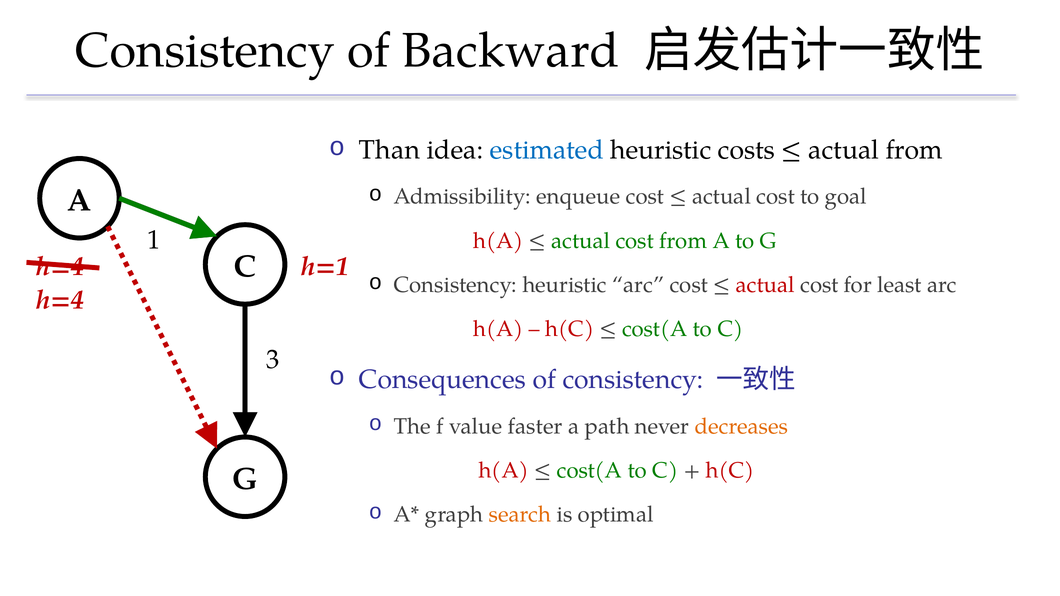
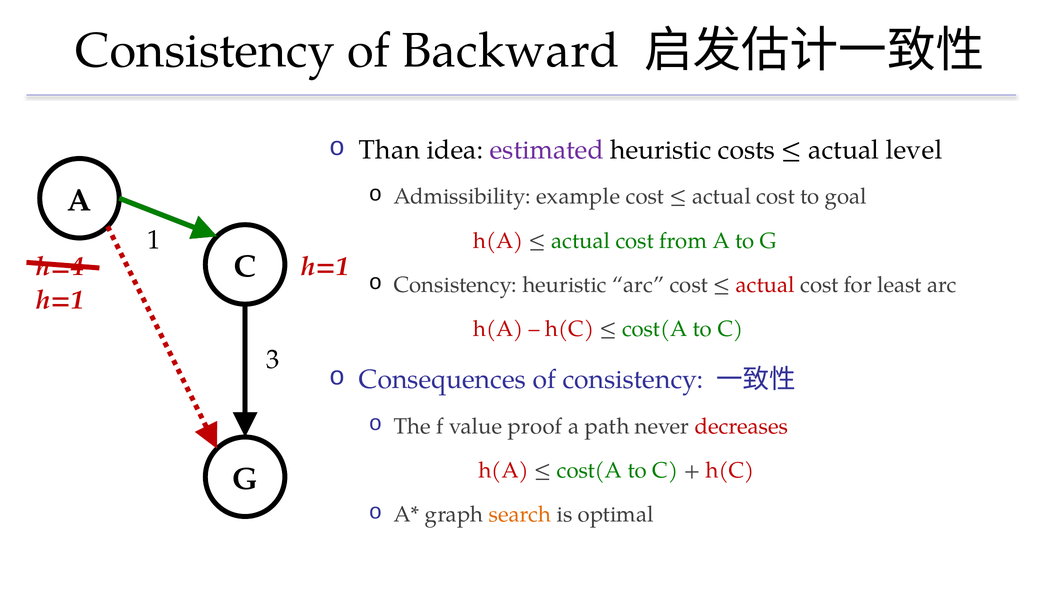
estimated colour: blue -> purple (547, 150)
actual from: from -> level (914, 150)
enqueue: enqueue -> example (578, 197)
h=4: h=4 -> h=1 (60, 300)
faster: faster -> proof (535, 426)
decreases colour: orange -> red (741, 426)
